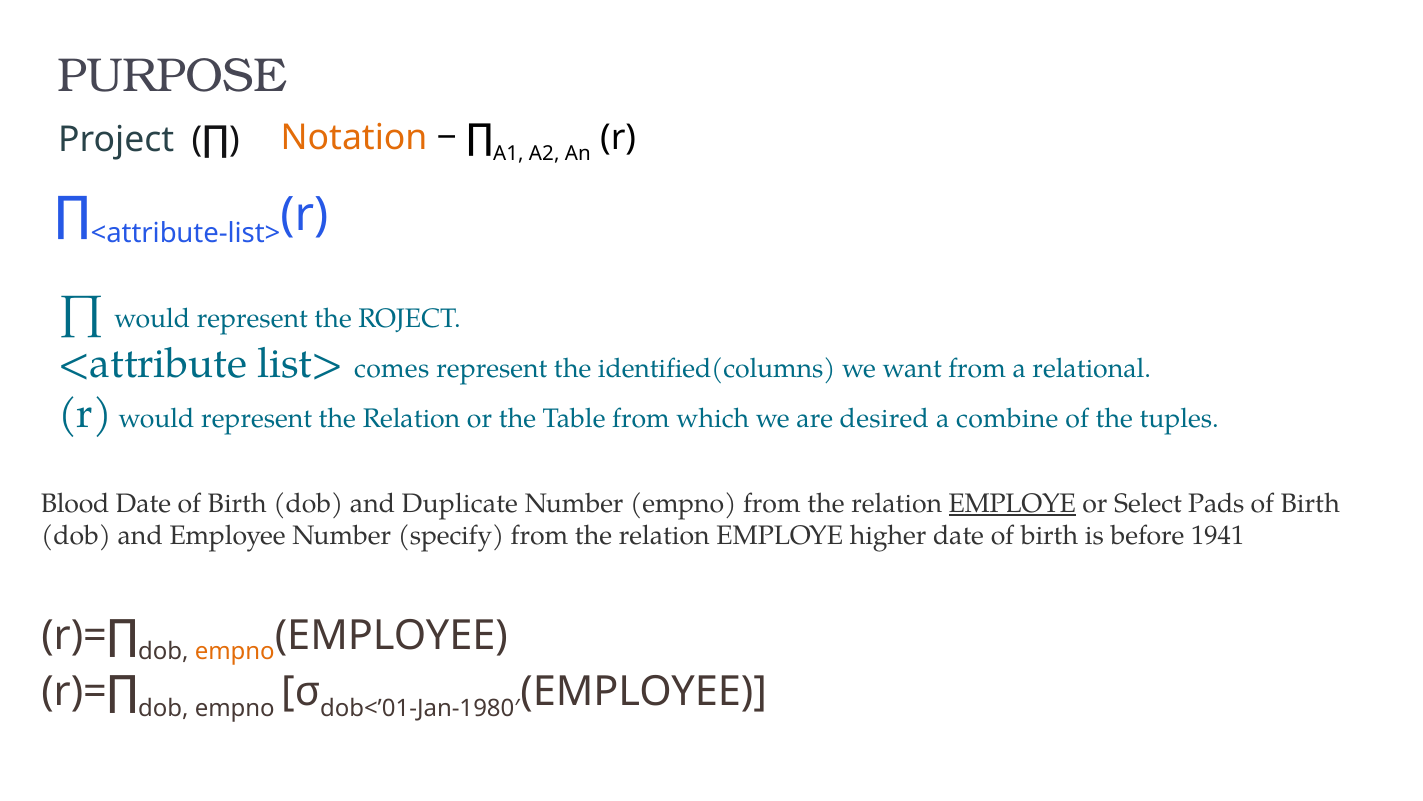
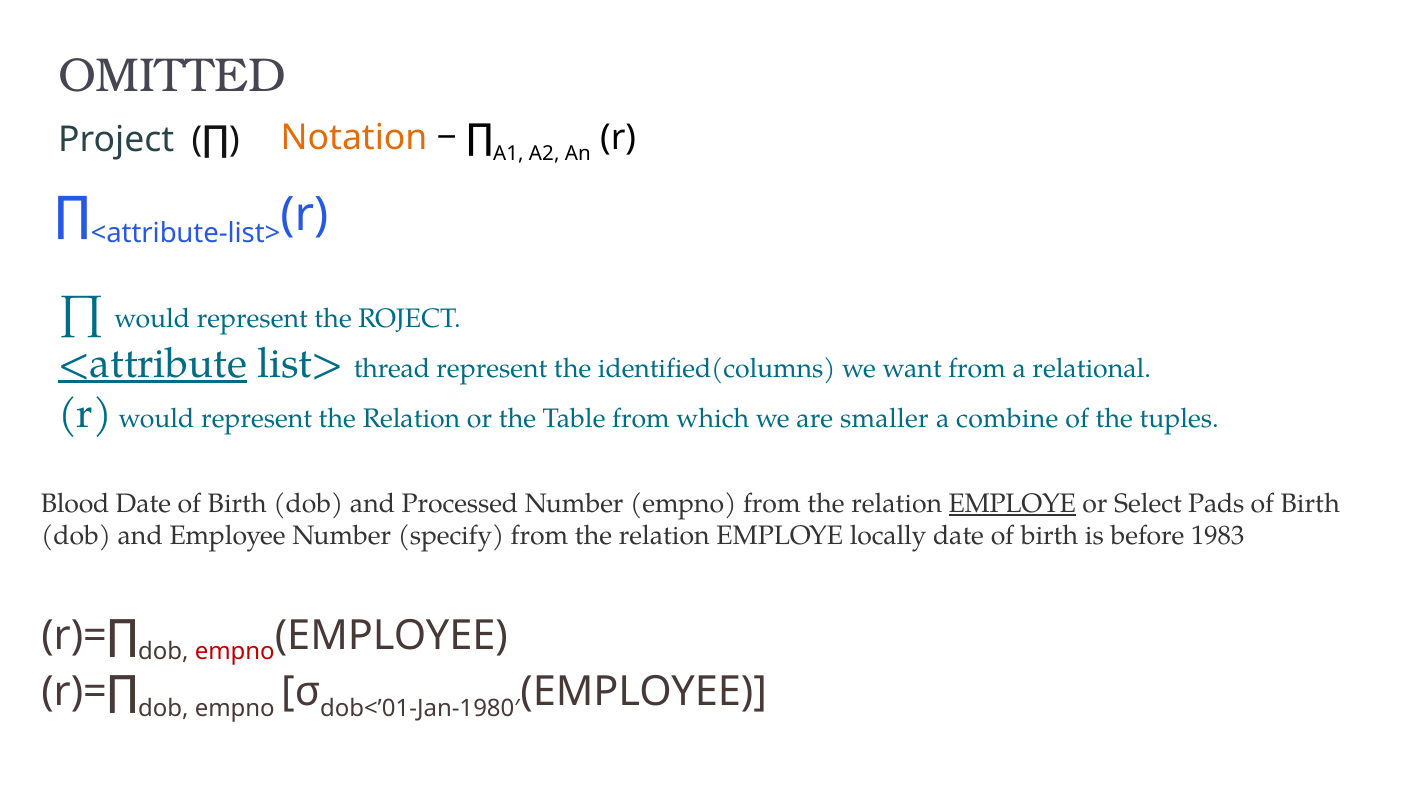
PURPOSE: PURPOSE -> OMITTED (172, 76)
<attribute underline: none -> present (153, 363)
comes: comes -> thread (392, 368)
desired: desired -> smaller (884, 418)
Duplicate: Duplicate -> Processed (460, 503)
higher: higher -> locally (888, 535)
1941: 1941 -> 1983 (1218, 535)
empno colour: orange -> red (235, 651)
